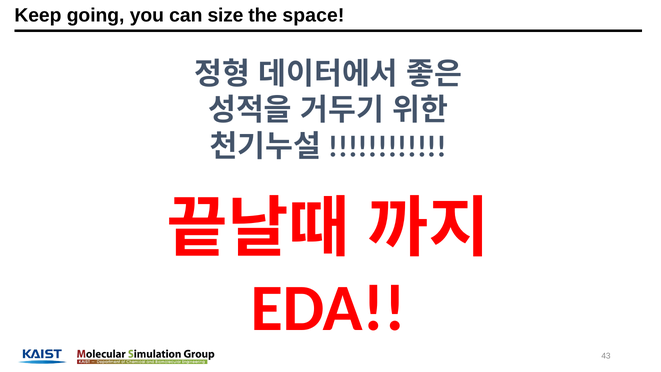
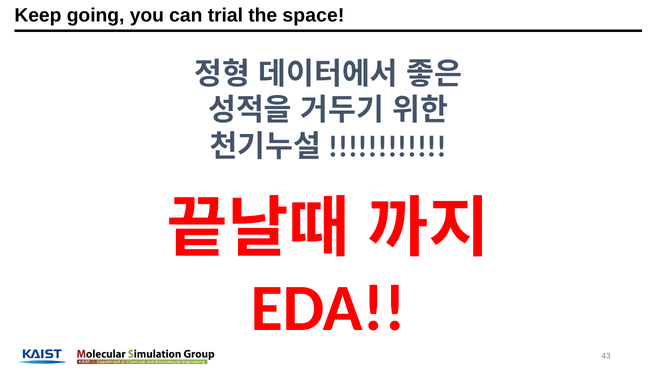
size: size -> trial (225, 16)
